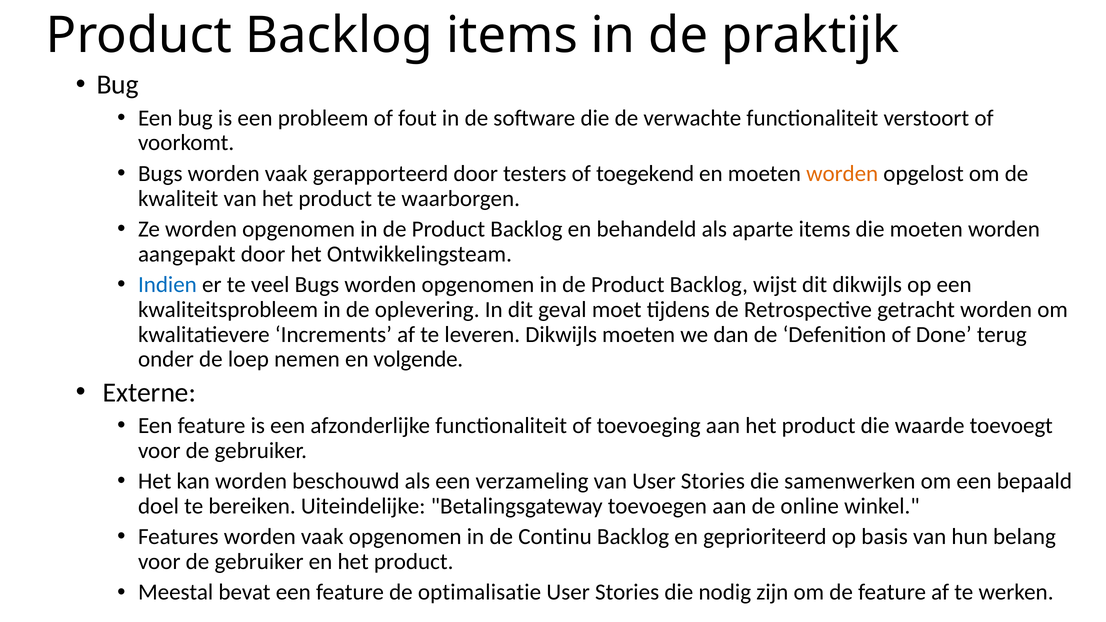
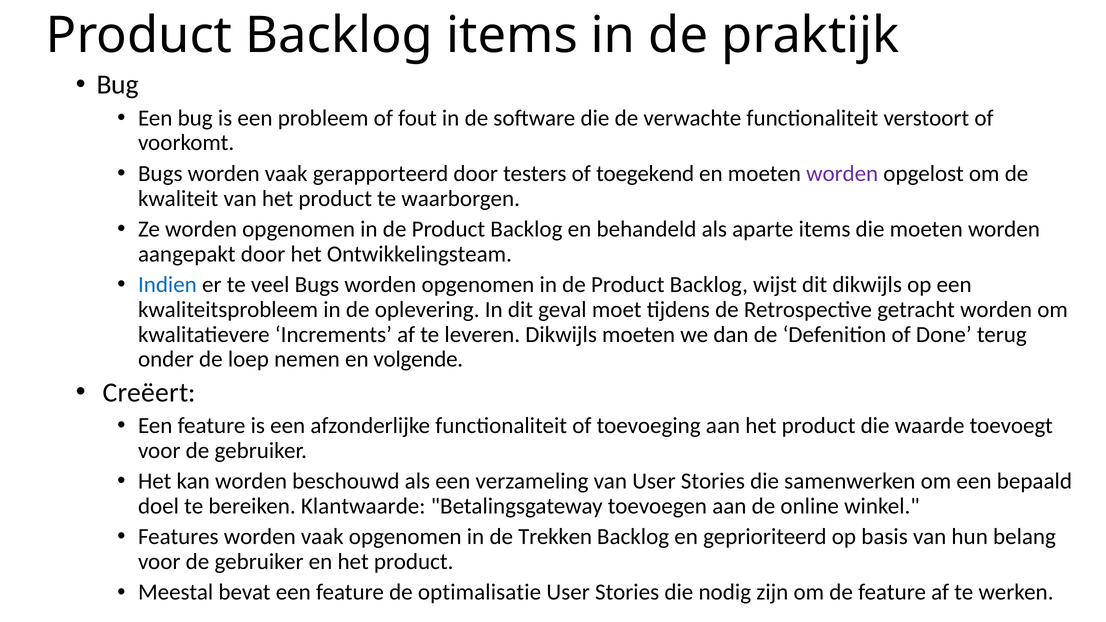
worden colour: orange -> purple (842, 174)
Externe: Externe -> Creëert (149, 393)
Uiteindelijke: Uiteindelijke -> Klantwaarde (363, 506)
Continu: Continu -> Trekken (555, 537)
